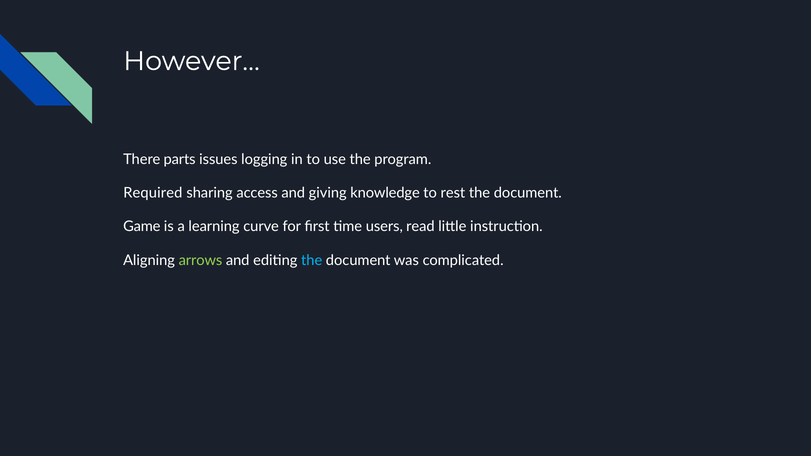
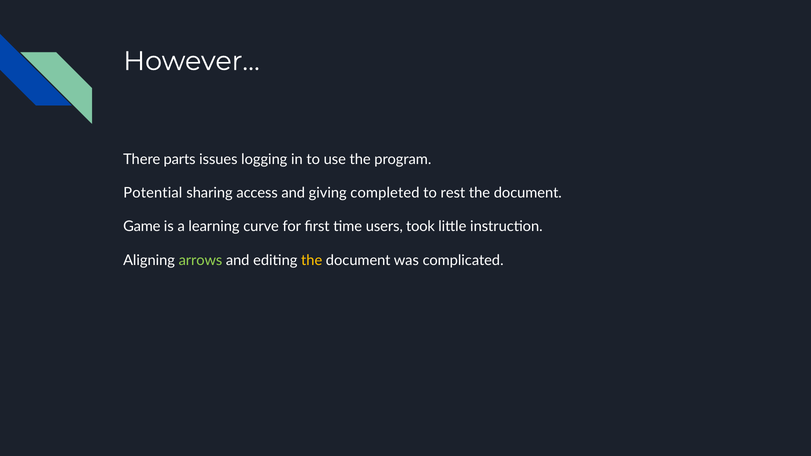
Required: Required -> Potential (153, 193)
knowledge: knowledge -> completed (385, 193)
read: read -> took (420, 227)
the colour: light blue -> yellow (312, 260)
